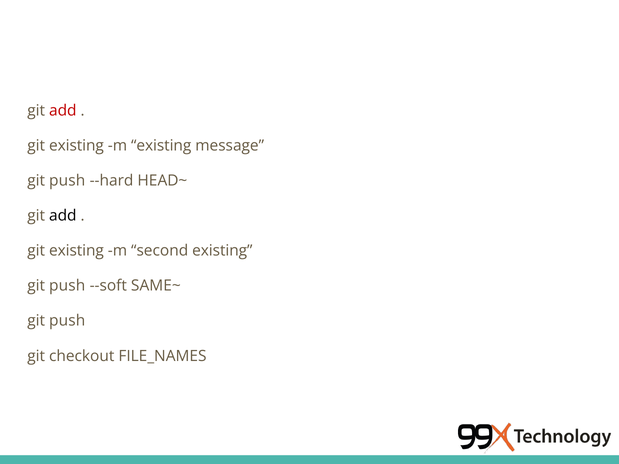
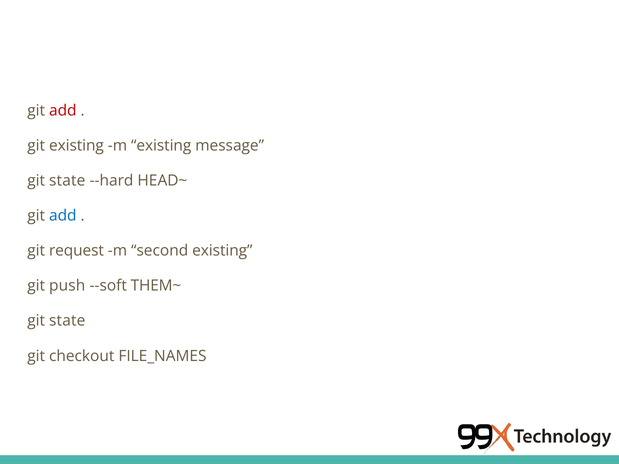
push: push -> state (67, 181)
add colour: black -> blue (63, 216)
existing: existing -> request (76, 251)
SAME~: SAME~ -> THEM~ (156, 286)
push: push -> state (67, 321)
